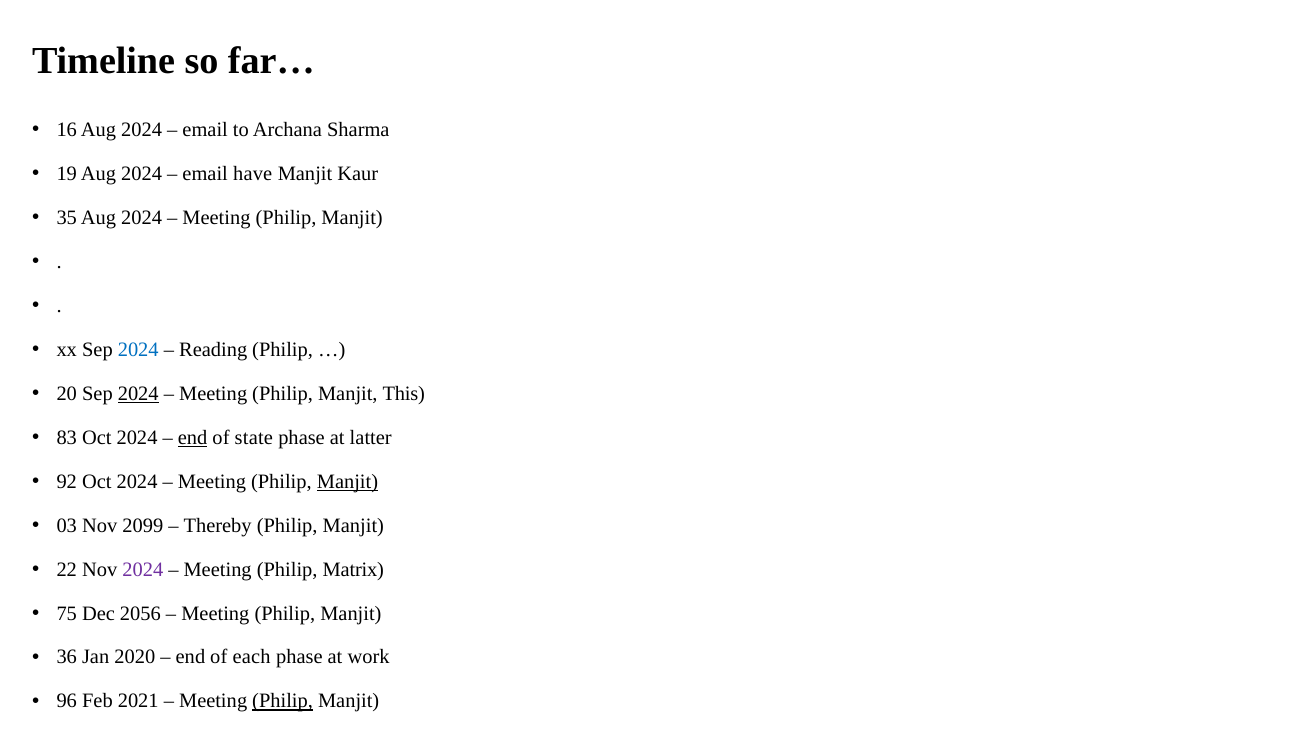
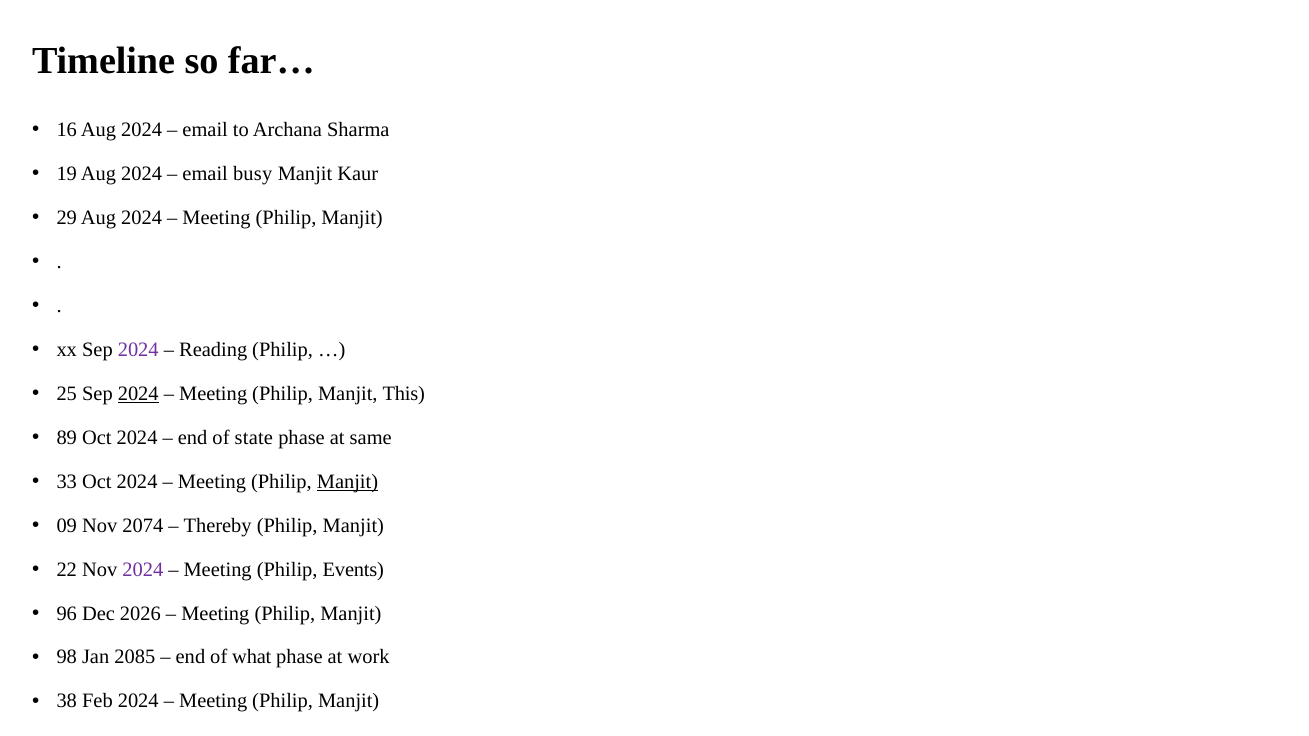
have: have -> busy (253, 174)
35: 35 -> 29 (67, 218)
2024 colour: blue -> purple (138, 350)
20: 20 -> 25 (67, 394)
83: 83 -> 89 (67, 438)
end underline: present -> none (193, 438)
latter: latter -> same (371, 438)
92: 92 -> 33 (67, 482)
03: 03 -> 09 (67, 526)
2099: 2099 -> 2074 (143, 526)
Matrix: Matrix -> Events (353, 570)
75: 75 -> 96 (67, 614)
2056: 2056 -> 2026 (140, 614)
36: 36 -> 98 (67, 657)
2020: 2020 -> 2085 (135, 657)
each: each -> what (252, 657)
96: 96 -> 38 (67, 701)
Feb 2021: 2021 -> 2024 (138, 701)
Philip underline: present -> none (283, 701)
